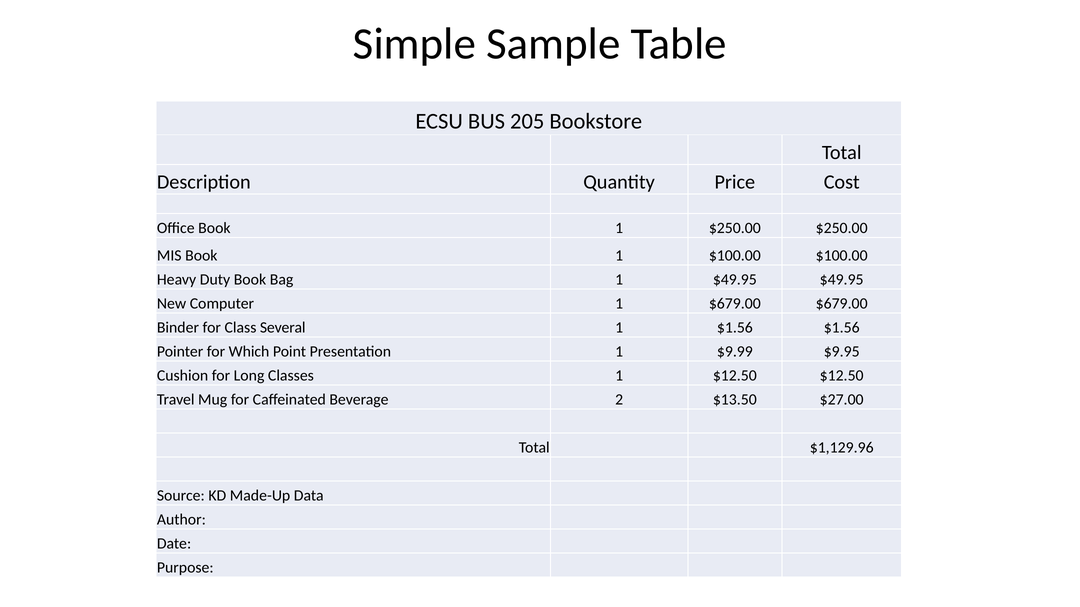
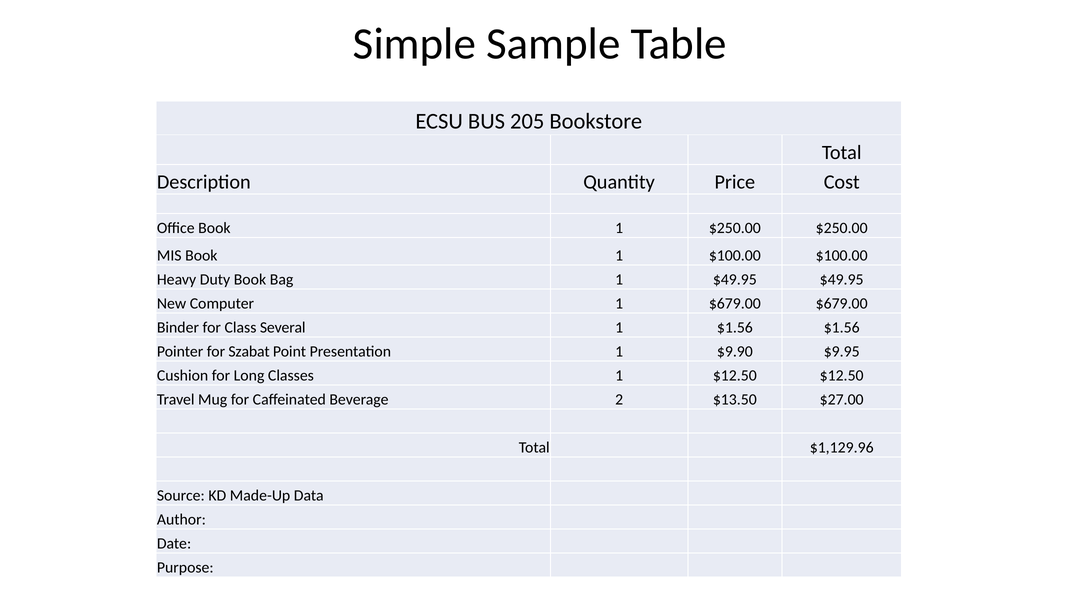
Which: Which -> Szabat (249, 352)
$9.99: $9.99 -> $9.90 (735, 352)
